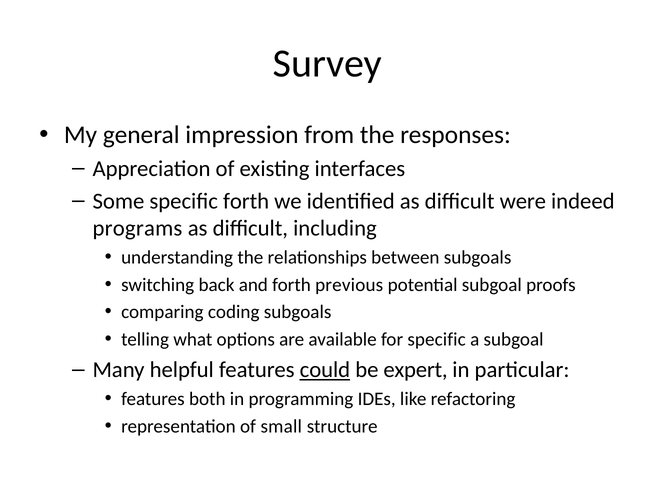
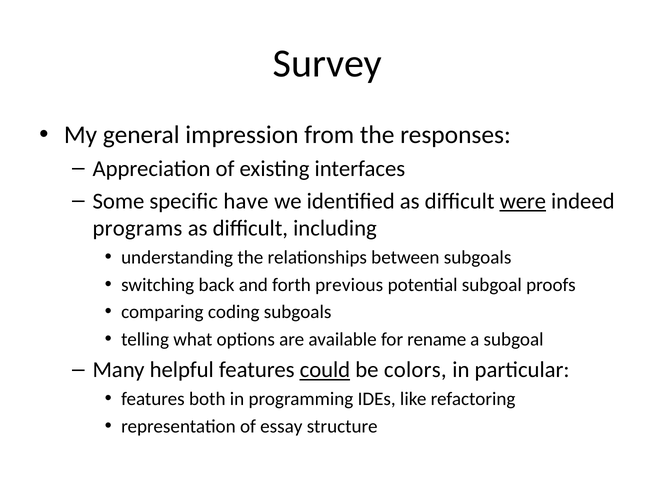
specific forth: forth -> have (246, 201)
were underline: none -> present (523, 201)
for specific: specific -> rename (437, 340)
expert: expert -> colors (415, 370)
small: small -> essay (281, 427)
